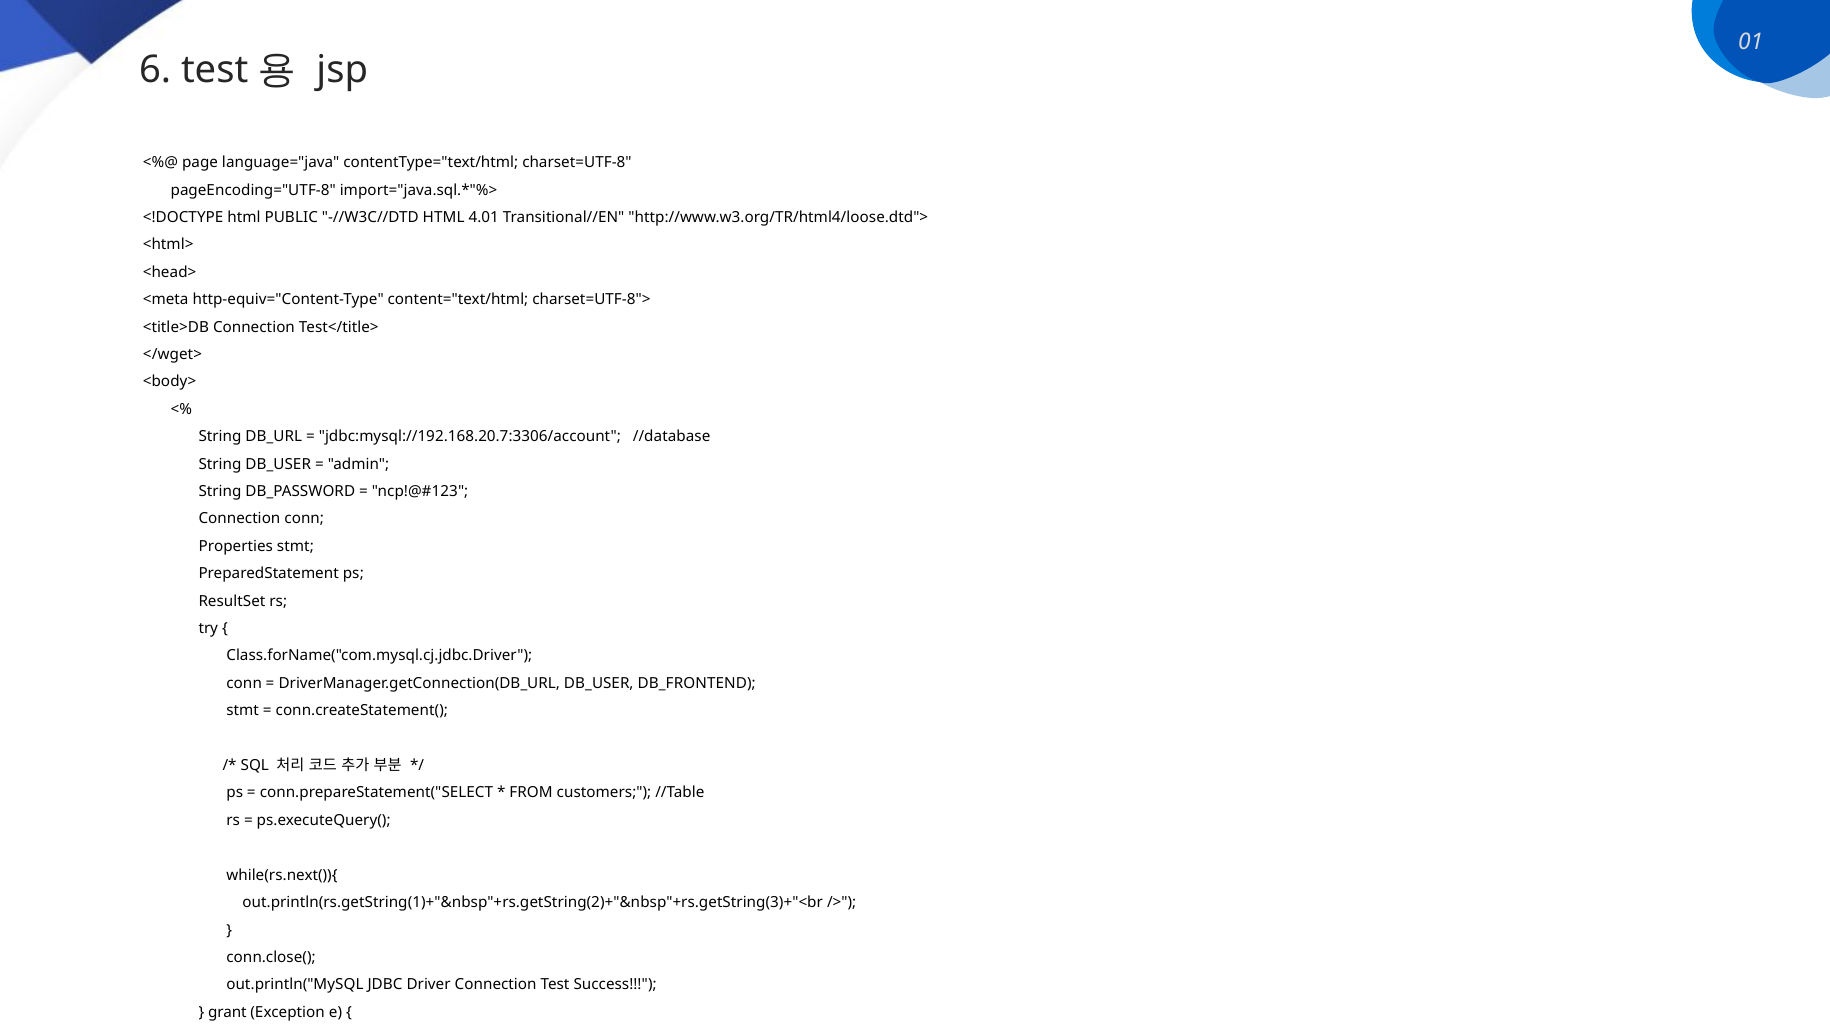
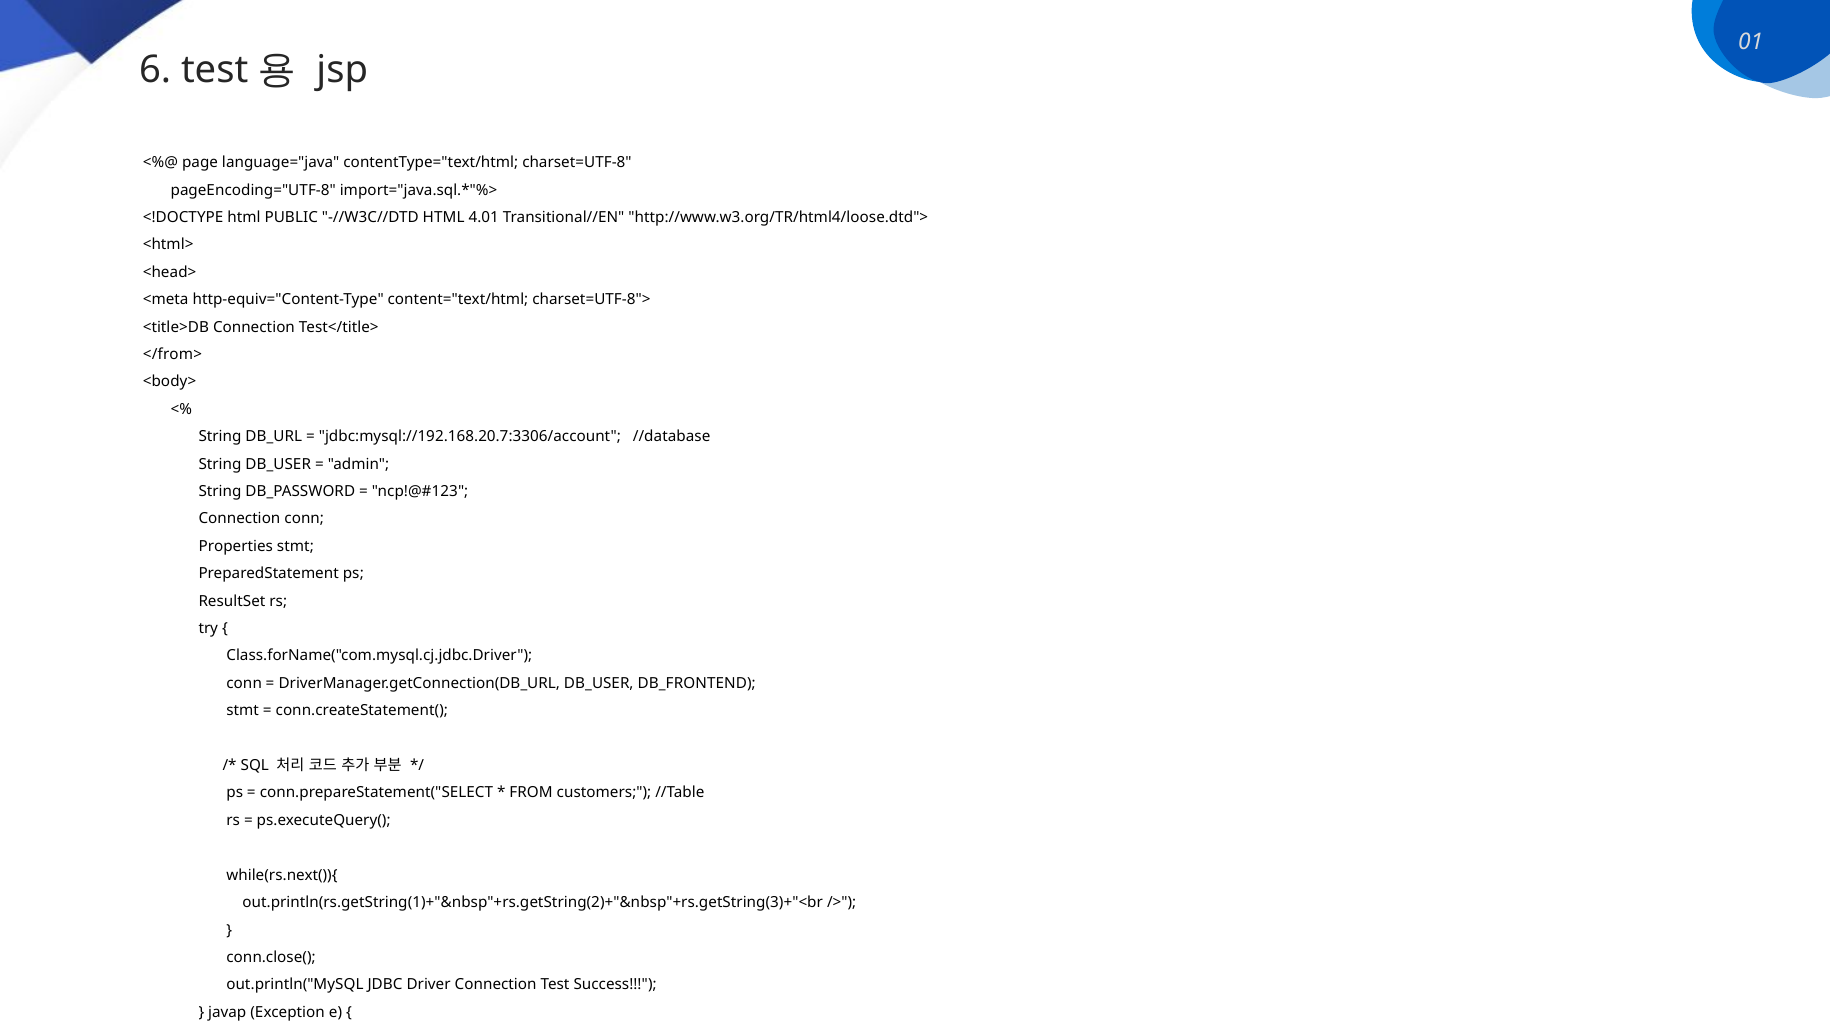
</wget>: </wget> -> </from> (172, 354)
grant: grant -> javap (227, 1012)
